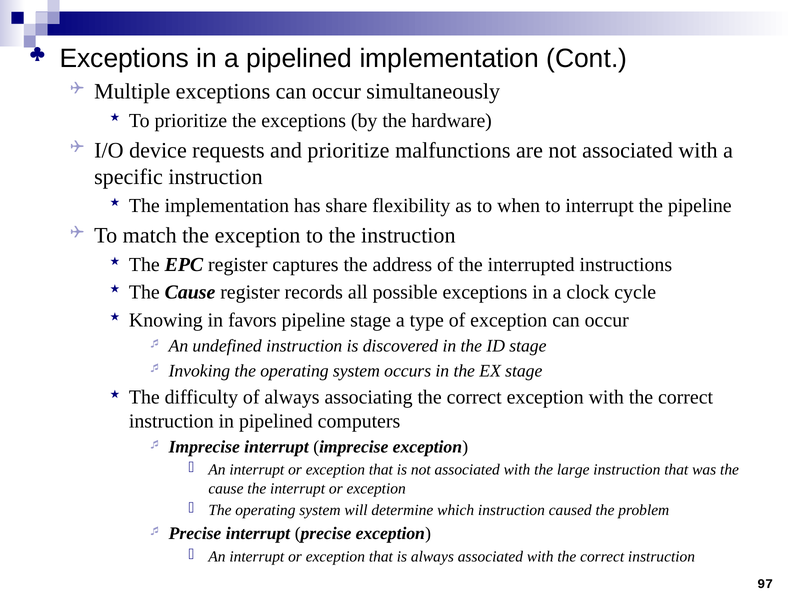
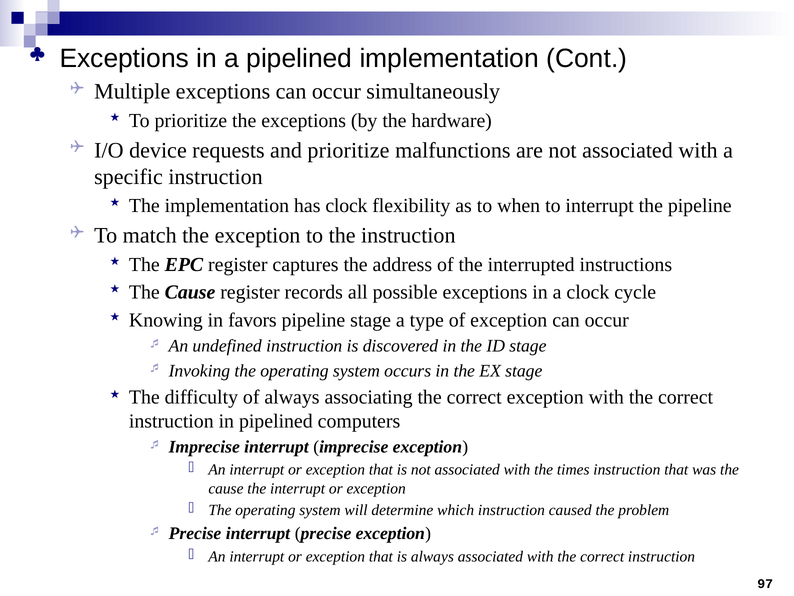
has share: share -> clock (346, 206)
large: large -> times (573, 469)
